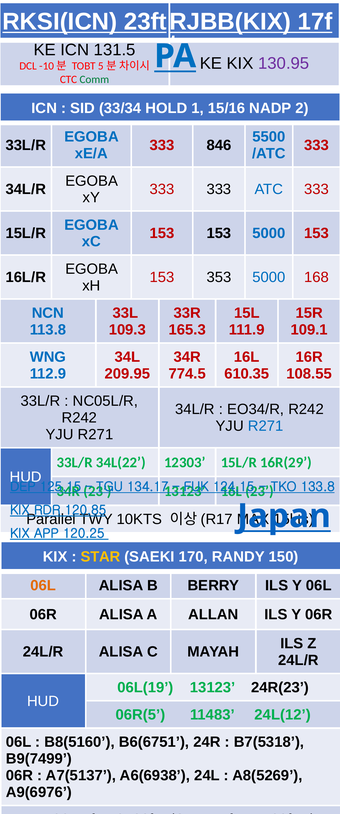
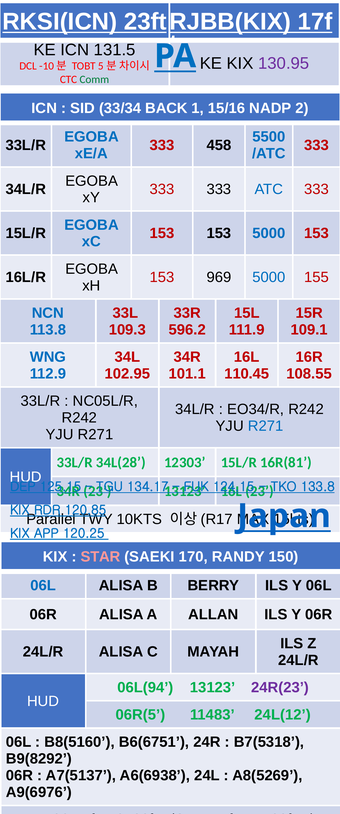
HOLD: HOLD -> BACK (166, 108)
846: 846 -> 458 (219, 145)
353: 353 -> 969 (219, 277)
168: 168 -> 155 (317, 277)
165.3: 165.3 -> 596.2 (187, 329)
209.95: 209.95 -> 102.95 (127, 373)
774.5: 774.5 -> 101.1 (187, 373)
610.35: 610.35 -> 110.45 (247, 373)
34L(22: 34L(22 -> 34L(28 (121, 462)
16R(29: 16R(29 -> 16R(81 (286, 462)
STAR colour: yellow -> pink (101, 556)
06L colour: orange -> blue (43, 585)
06L(19: 06L(19 -> 06L(94 (145, 687)
24R(23 colour: black -> purple (280, 687)
B9(7499: B9(7499 -> B9(8292 (39, 758)
